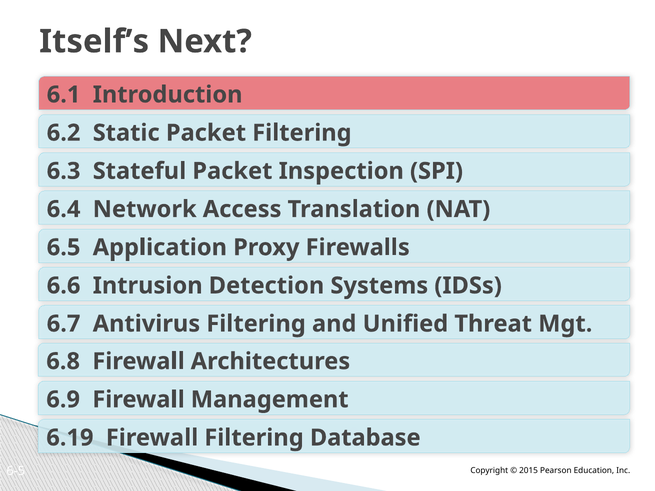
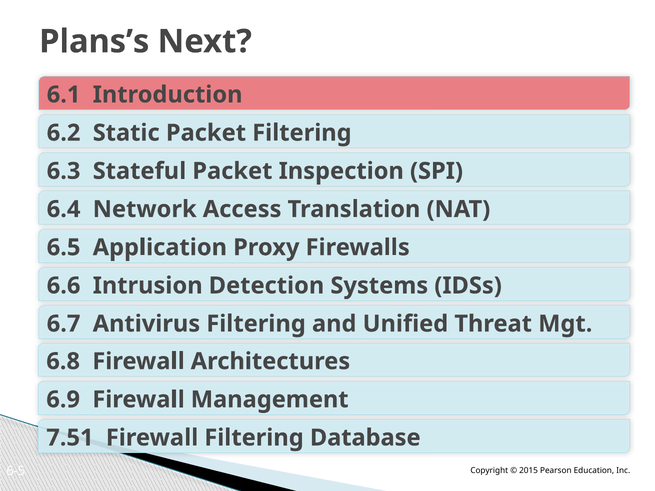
Itself’s: Itself’s -> Plans’s (94, 42)
6.19: 6.19 -> 7.51 (70, 438)
